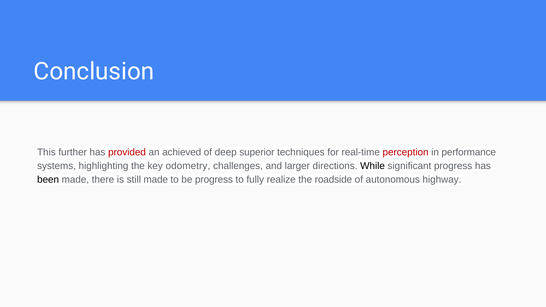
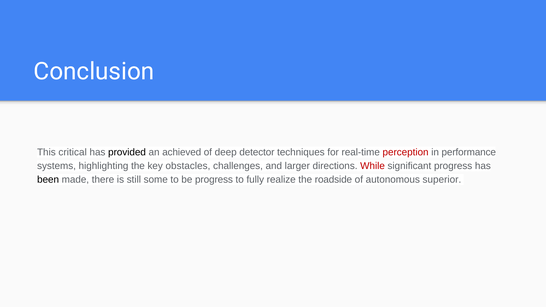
further: further -> critical (73, 152)
provided colour: red -> black (127, 152)
superior: superior -> detector (257, 152)
odometry: odometry -> obstacles (188, 166)
While colour: black -> red (373, 166)
still made: made -> some (156, 180)
highway: highway -> superior (442, 180)
